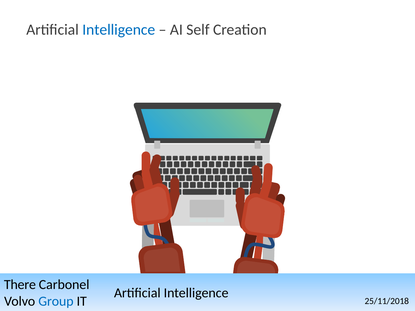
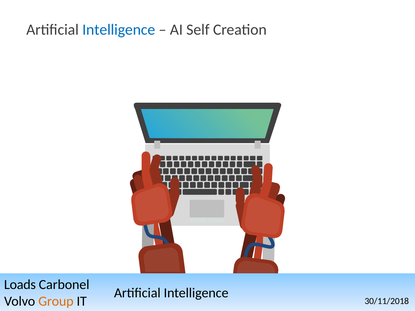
There: There -> Loads (20, 285)
Group colour: blue -> orange (56, 301)
25/11/2018: 25/11/2018 -> 30/11/2018 (387, 301)
